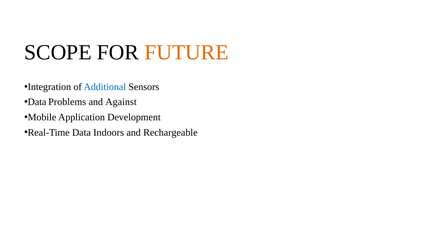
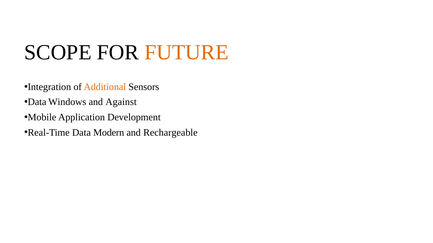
Additional colour: blue -> orange (105, 87)
Problems: Problems -> Windows (67, 102)
Indoors: Indoors -> Modern (109, 133)
